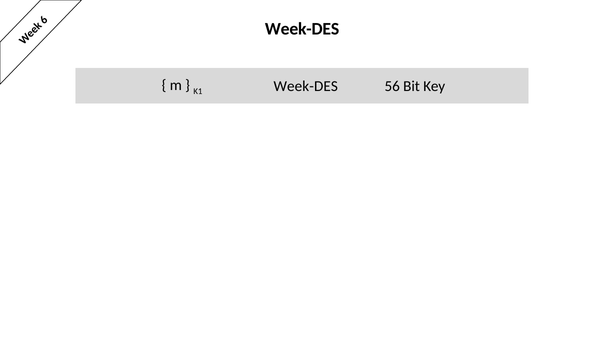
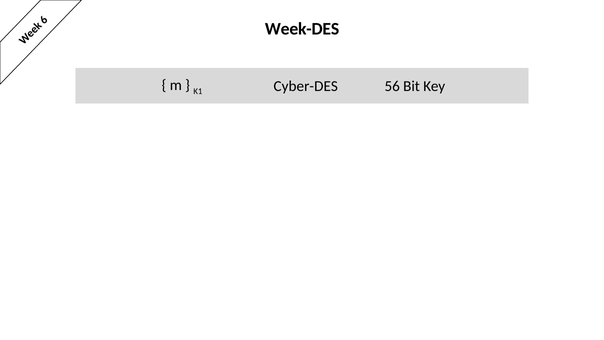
K1 Week-DES: Week-DES -> Cyber-DES (306, 86)
